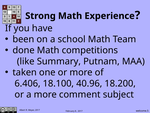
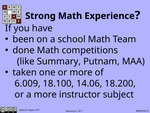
6.406: 6.406 -> 6.009 (28, 83)
40.96: 40.96 -> 14.06 (89, 83)
comment: comment -> instructor (80, 94)
